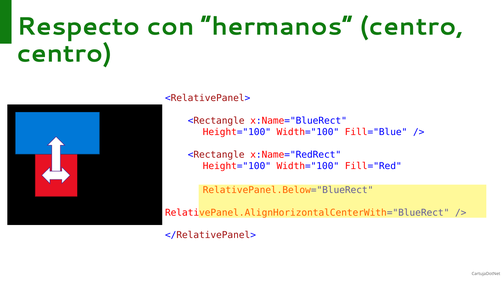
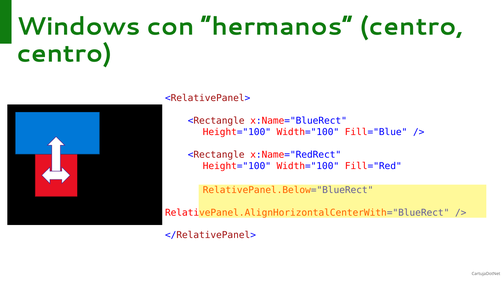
Respecto: Respecto -> Windows (79, 26)
